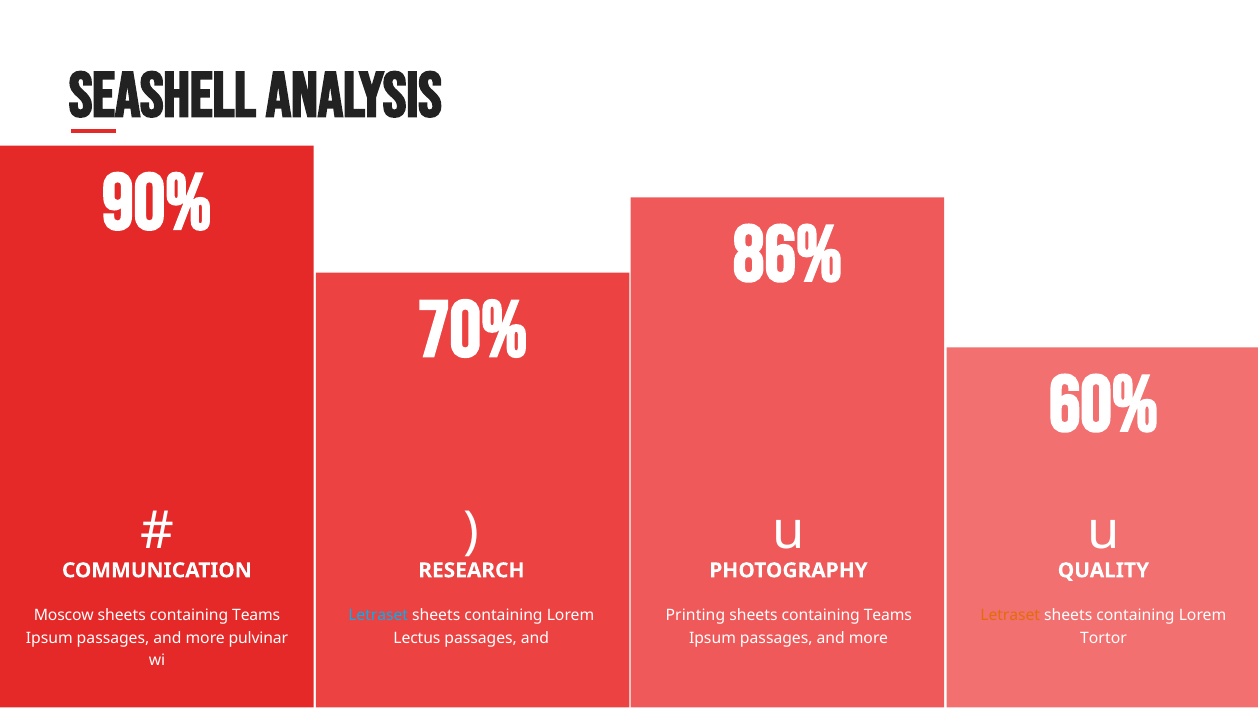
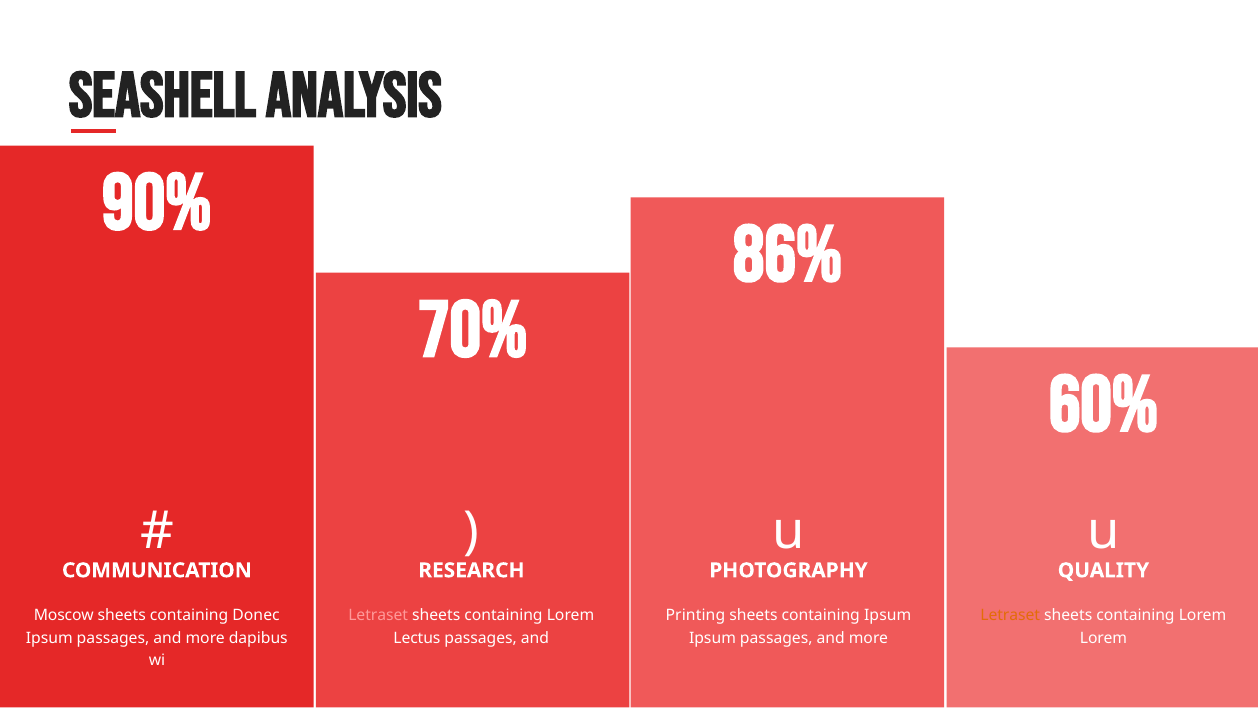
Letraset colour: light blue -> pink (378, 615)
Teams: Teams -> Ipsum (888, 615)
Teams: Teams -> Donec (256, 615)
pulvinar: pulvinar -> dapibus (258, 638)
Tortor: Tortor -> Lorem (1104, 638)
